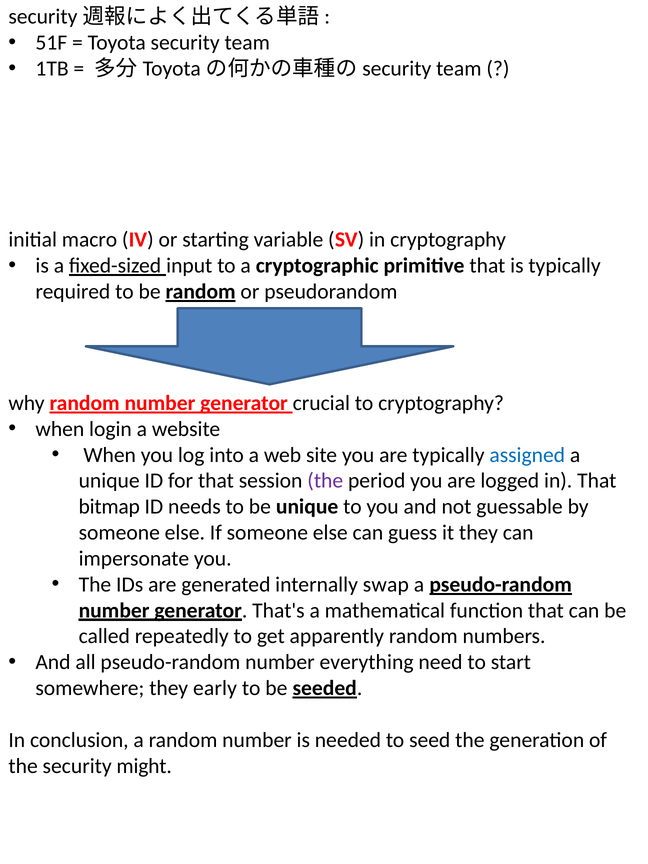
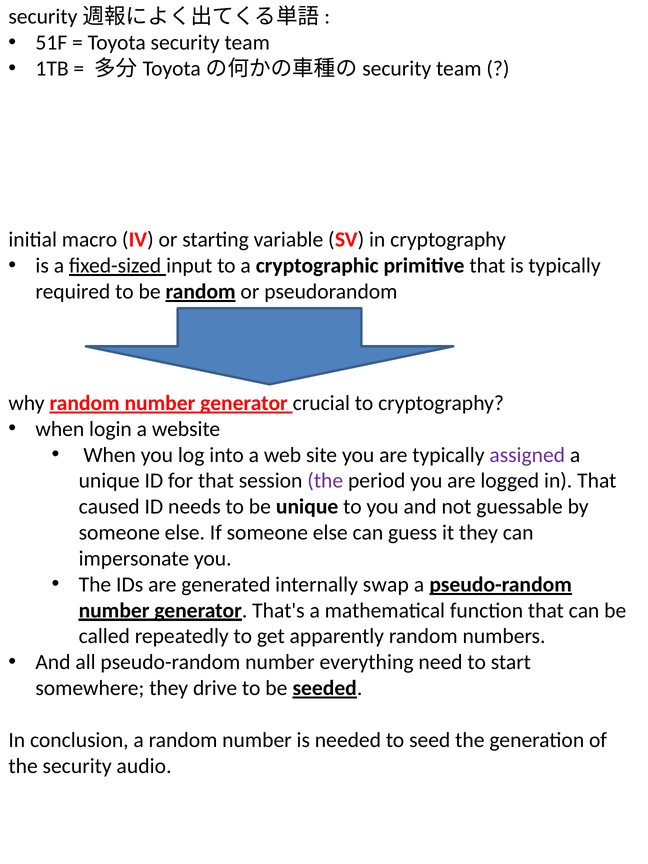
assigned colour: blue -> purple (527, 455)
bitmap: bitmap -> caused (109, 507)
early: early -> drive (215, 688)
might: might -> audio (144, 766)
